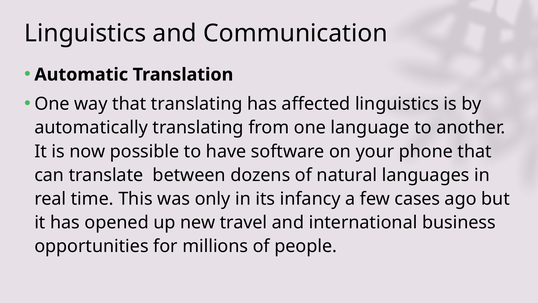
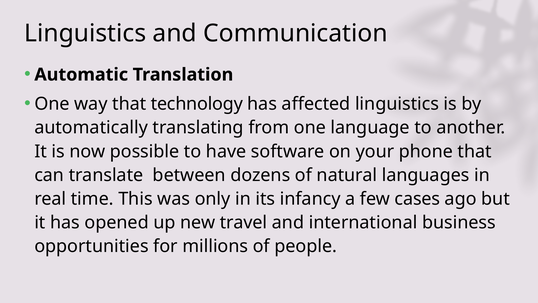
that translating: translating -> technology (197, 104)
